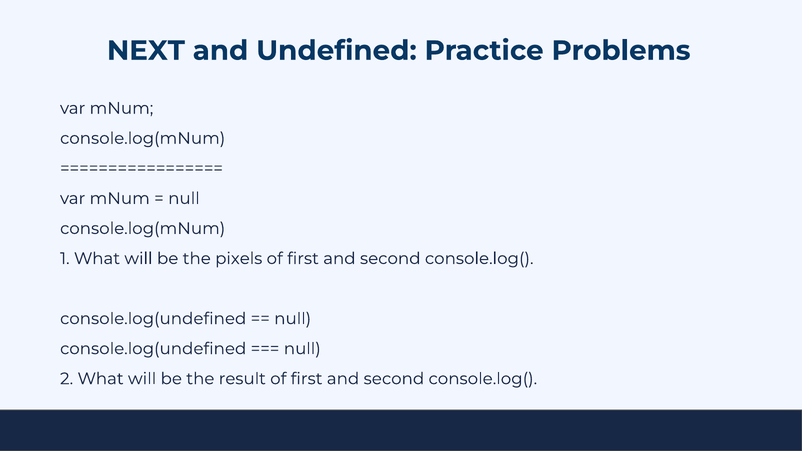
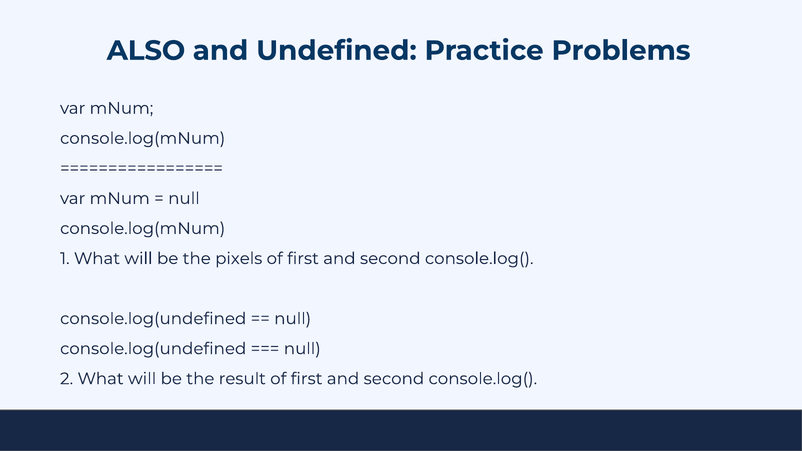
NEXT: NEXT -> ALSO (146, 51)
